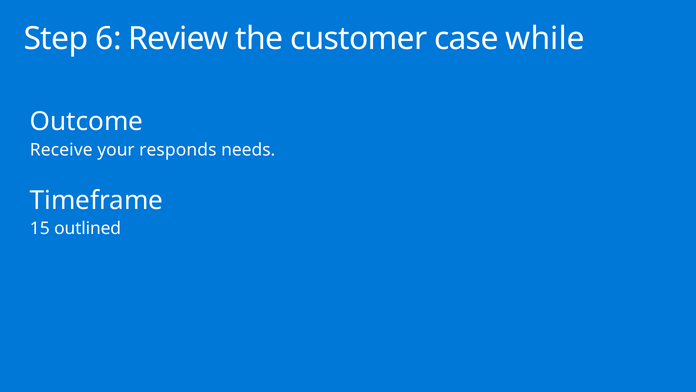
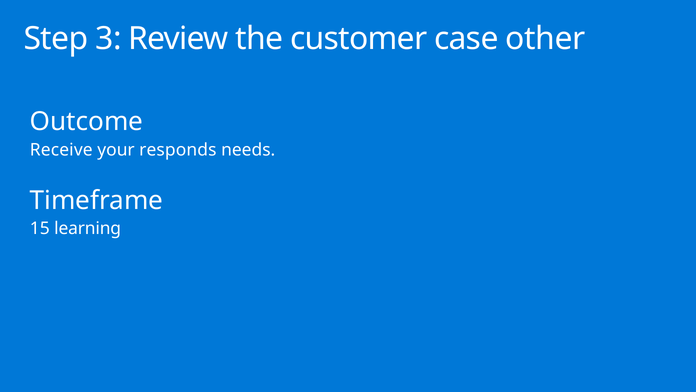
6: 6 -> 3 (108, 39)
while: while -> other (545, 39)
outlined: outlined -> learning (88, 228)
